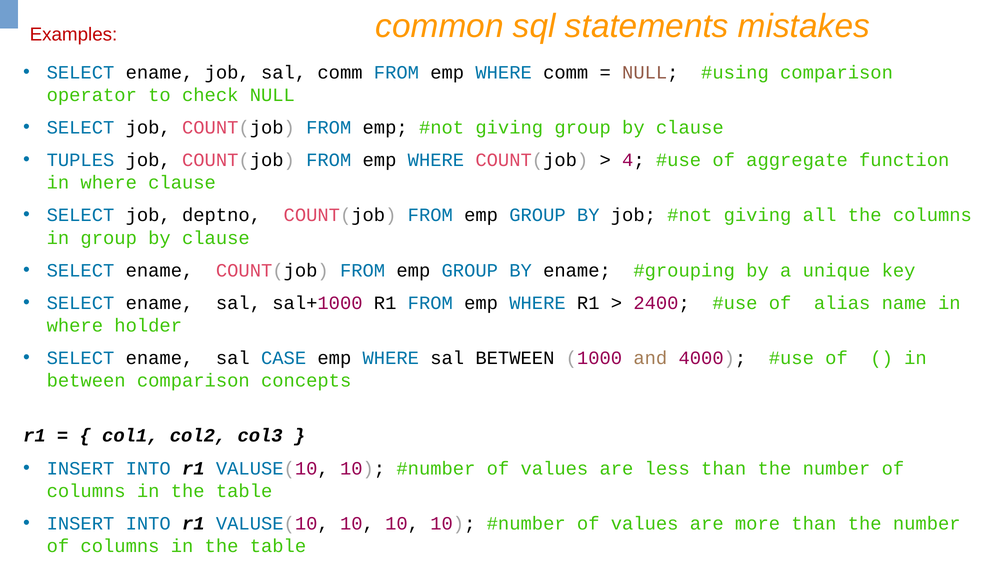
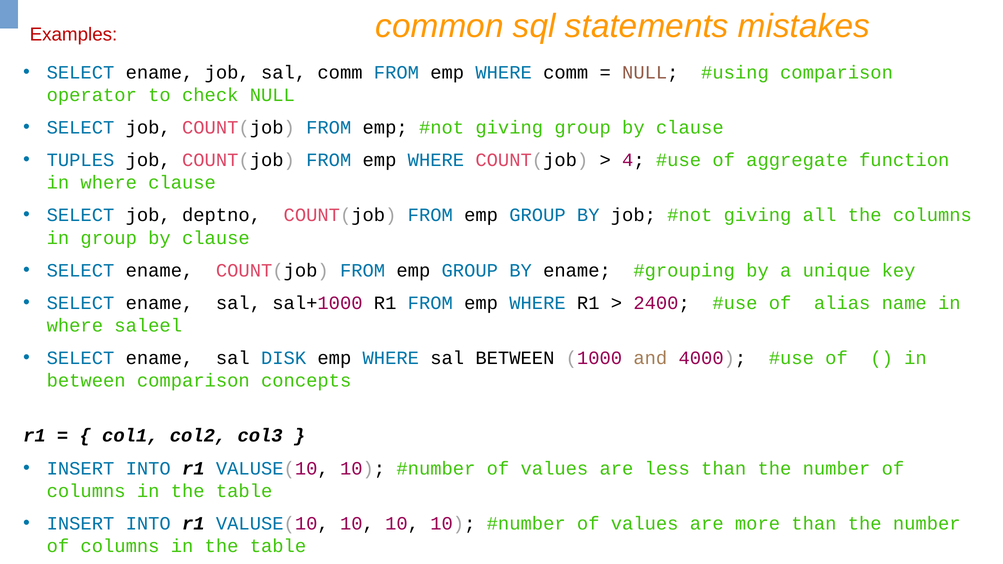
holder: holder -> saleel (148, 326)
CASE: CASE -> DISK (284, 358)
